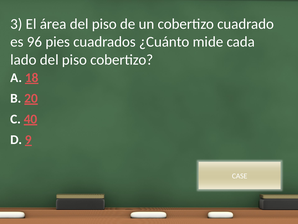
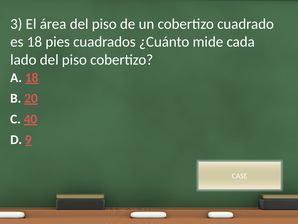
es 96: 96 -> 18 (35, 42)
